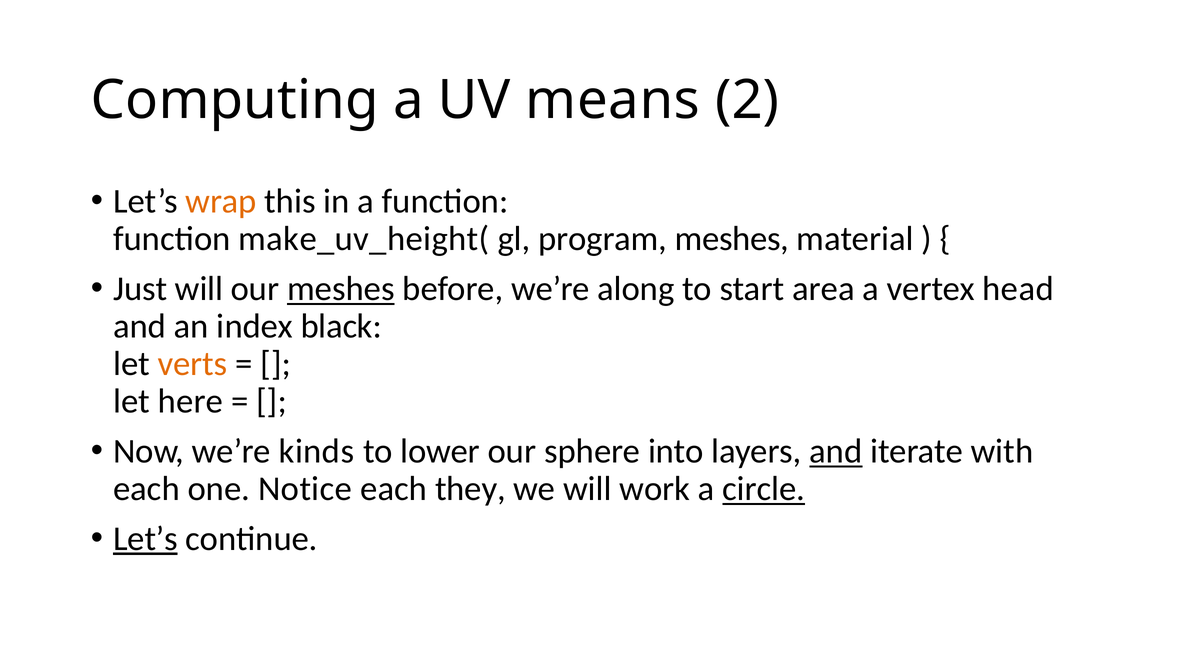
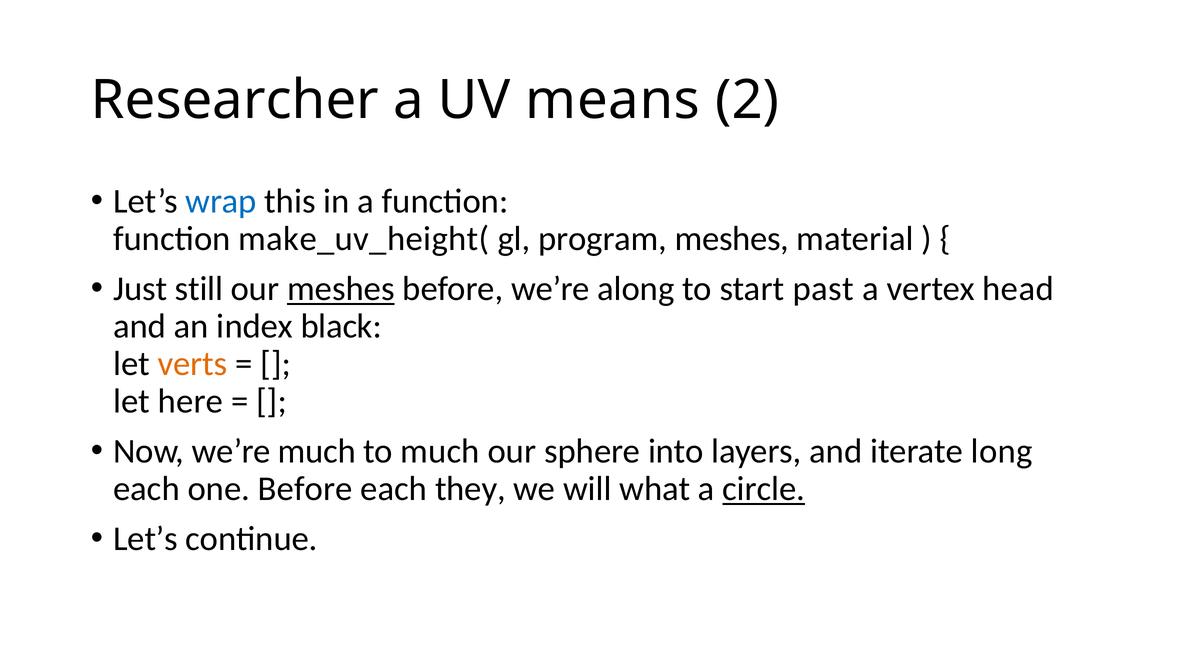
Computing: Computing -> Researcher (235, 100)
wrap colour: orange -> blue (221, 201)
Just will: will -> still (199, 289)
area: area -> past (823, 289)
we’re kinds: kinds -> much (317, 451)
to lower: lower -> much (440, 451)
and underline: present -> none (836, 451)
with: with -> long (1002, 451)
one Notice: Notice -> Before (305, 489)
work: work -> what (655, 489)
Let’s underline: present -> none (145, 539)
